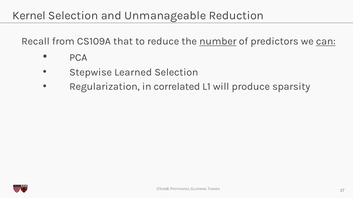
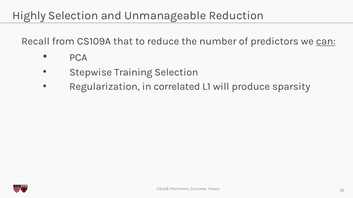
Kernel: Kernel -> Highly (29, 15)
number underline: present -> none (218, 41)
Learned: Learned -> Training (133, 72)
